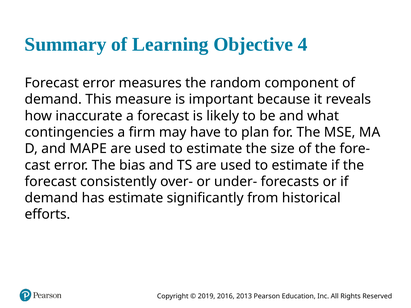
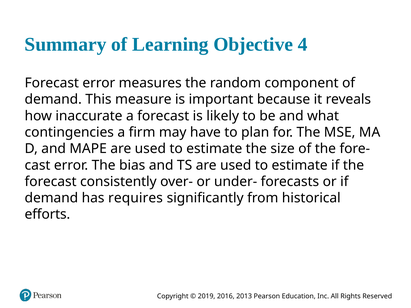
has estimate: estimate -> requires (136, 198)
